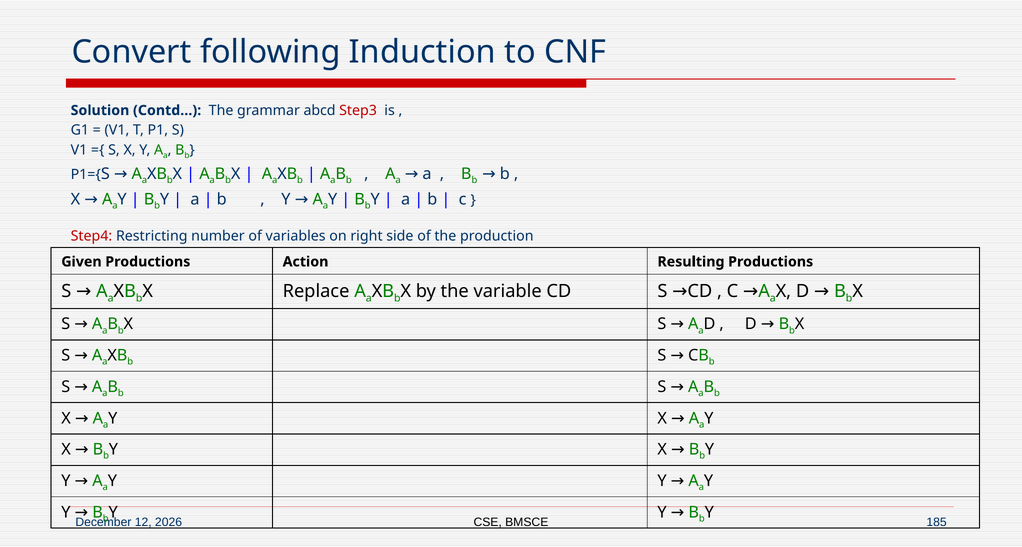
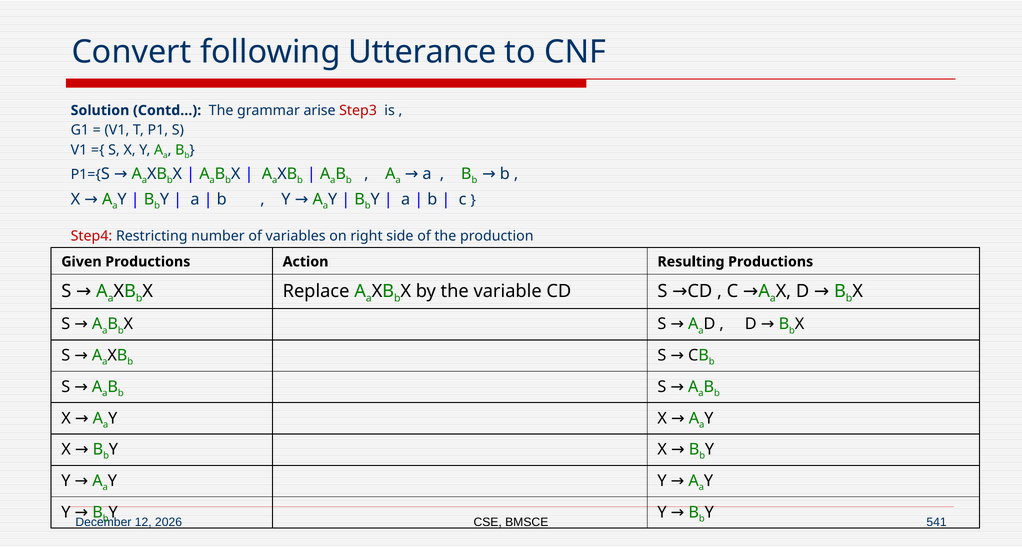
Induction: Induction -> Utterance (423, 52)
abcd: abcd -> arise (320, 111)
185: 185 -> 541 (937, 523)
